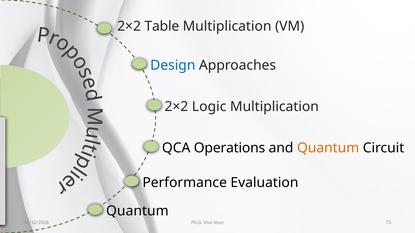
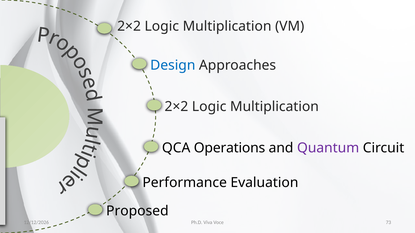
Table: Table -> Logic (162, 26)
Quantum colour: orange -> purple (328, 148)
Quantum: Quantum -> Proposed (137, 211)
